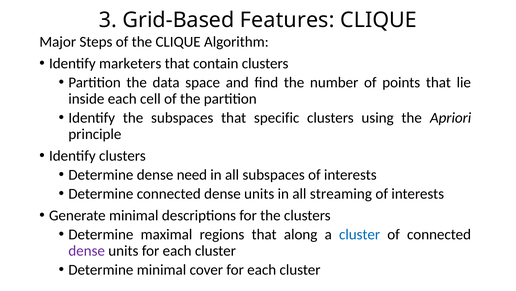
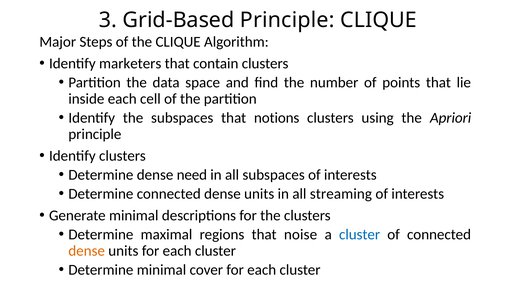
Grid-Based Features: Features -> Principle (287, 20)
specific: specific -> notions (277, 118)
along: along -> noise (301, 234)
dense colour: purple -> orange (87, 250)
